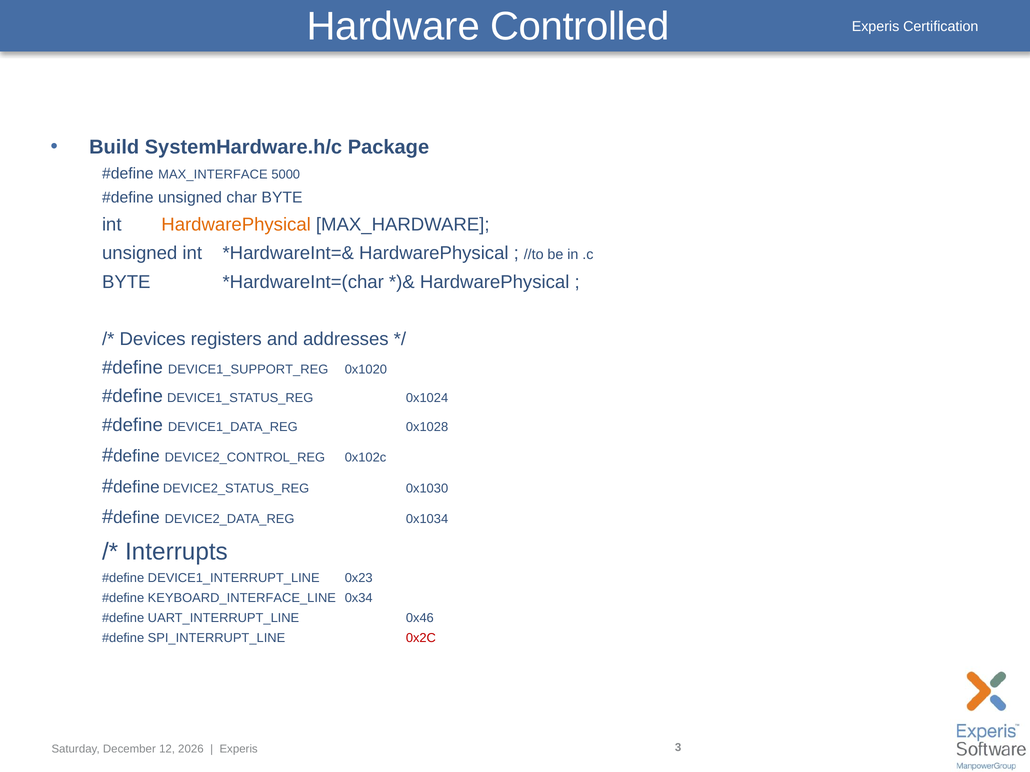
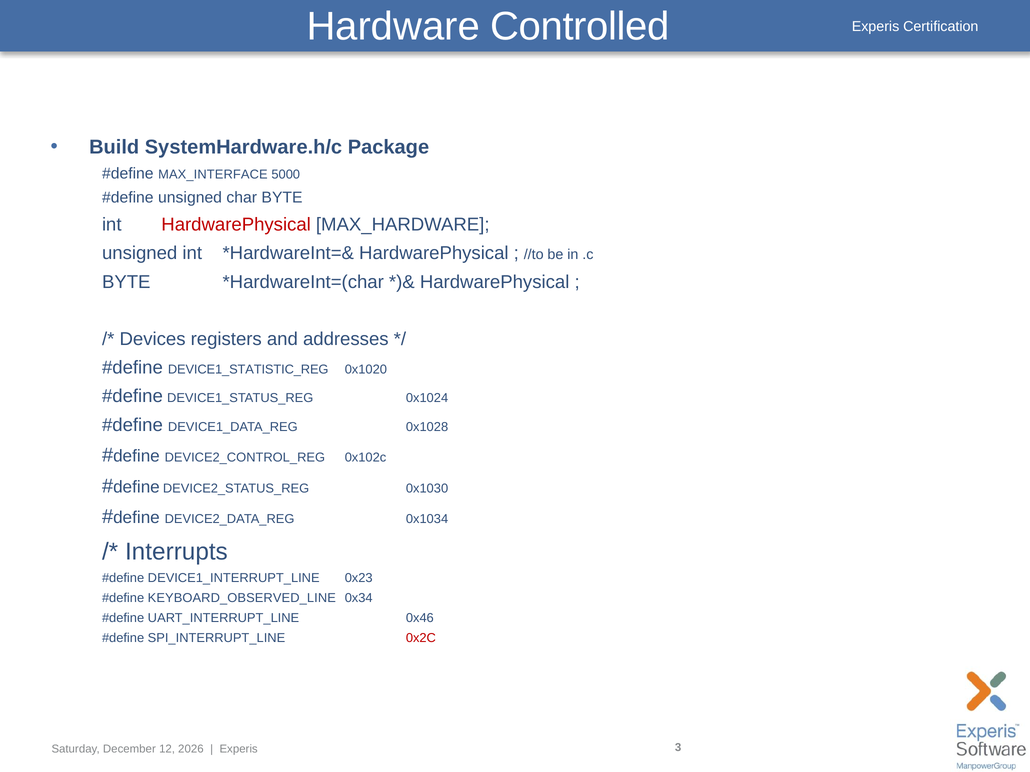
HardwarePhysical colour: orange -> red (236, 225)
DEVICE1_SUPPORT_REG: DEVICE1_SUPPORT_REG -> DEVICE1_STATISTIC_REG (248, 370)
KEYBOARD_INTERFACE_LINE: KEYBOARD_INTERFACE_LINE -> KEYBOARD_OBSERVED_LINE (242, 598)
